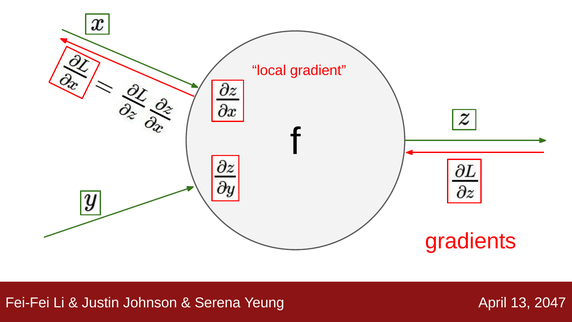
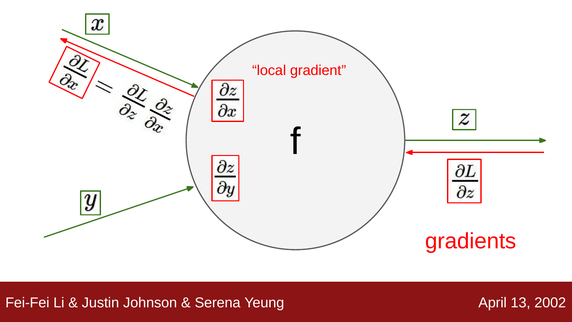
2047: 2047 -> 2002 (550, 303)
